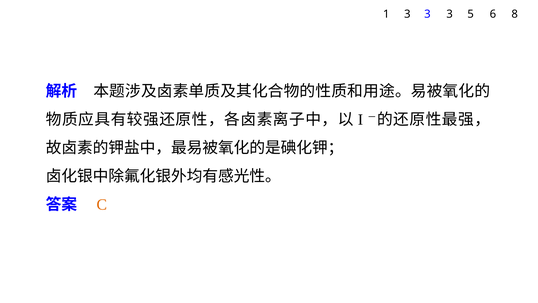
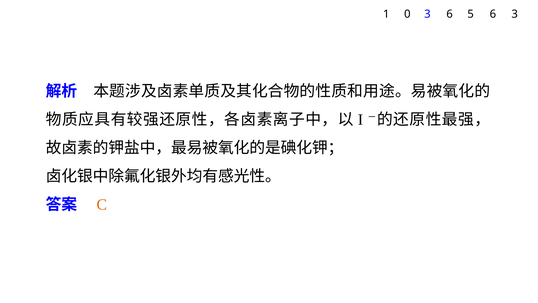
1 3: 3 -> 0 (407, 14)
3: 3 -> 6 (450, 14)
6 8: 8 -> 3 (515, 14)
